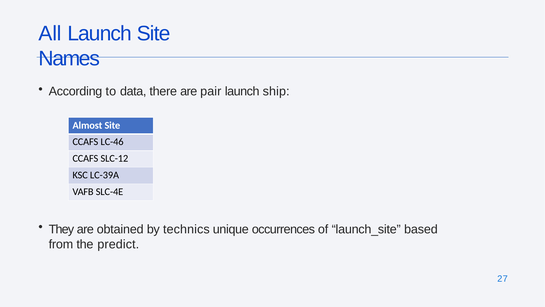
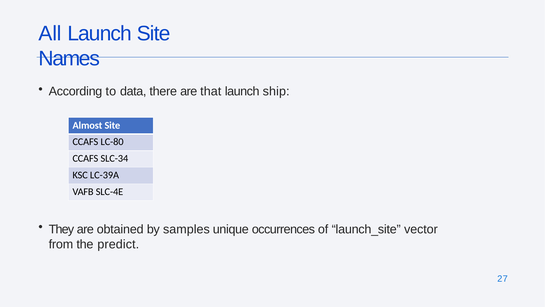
pair: pair -> that (211, 91)
LC-46: LC-46 -> LC-80 (112, 142)
SLC-12: SLC-12 -> SLC-34 (114, 158)
technics: technics -> samples (186, 229)
based: based -> vector (421, 229)
